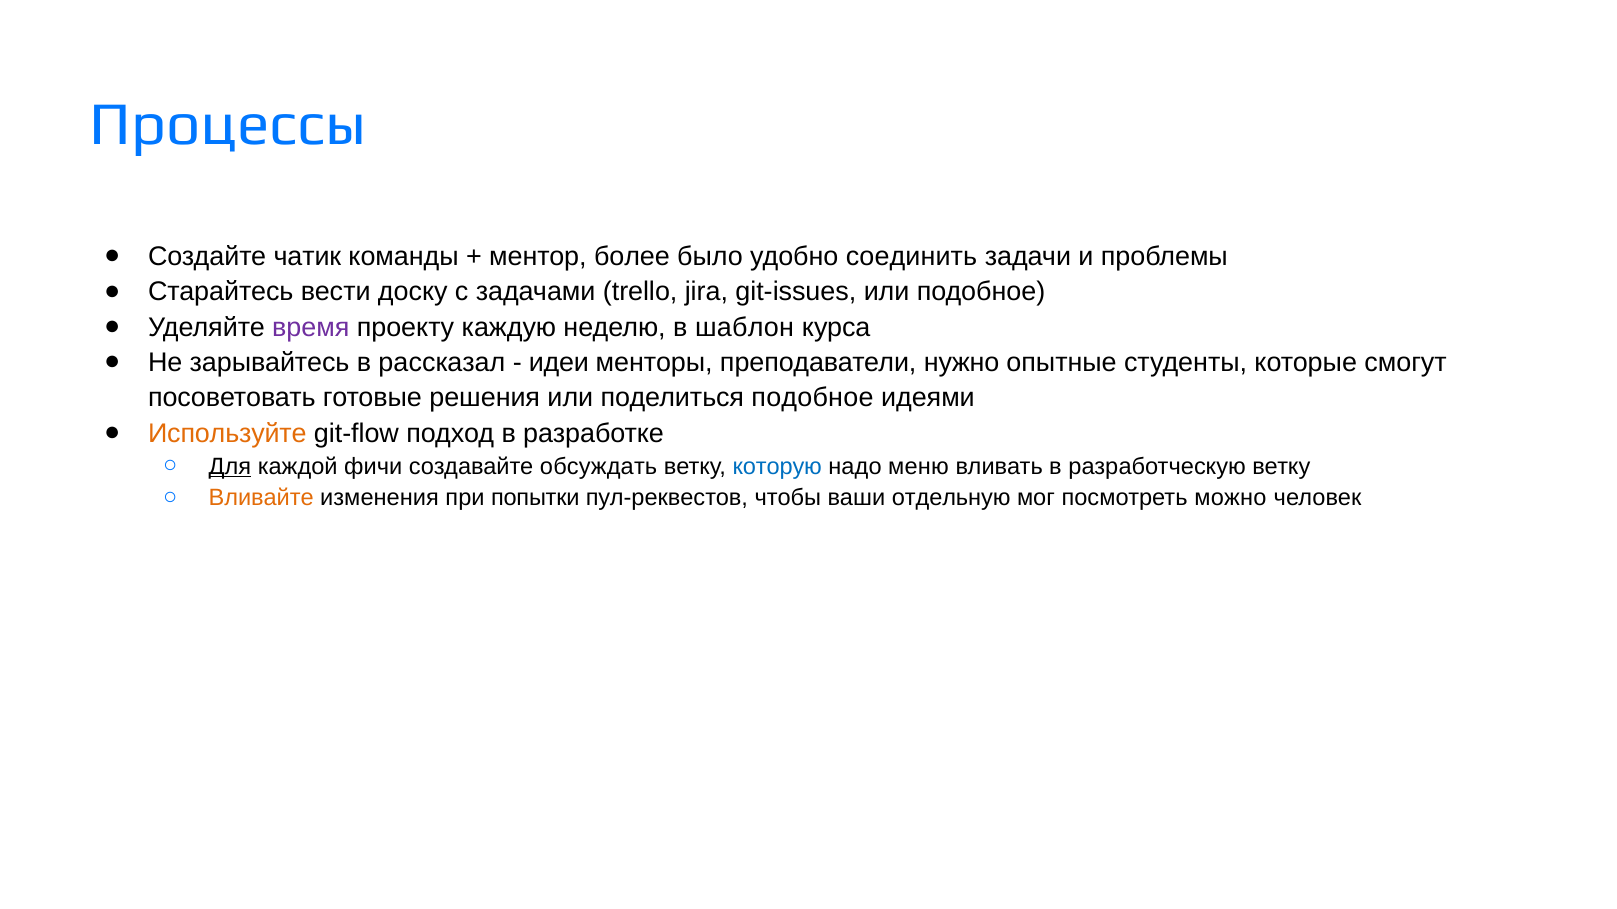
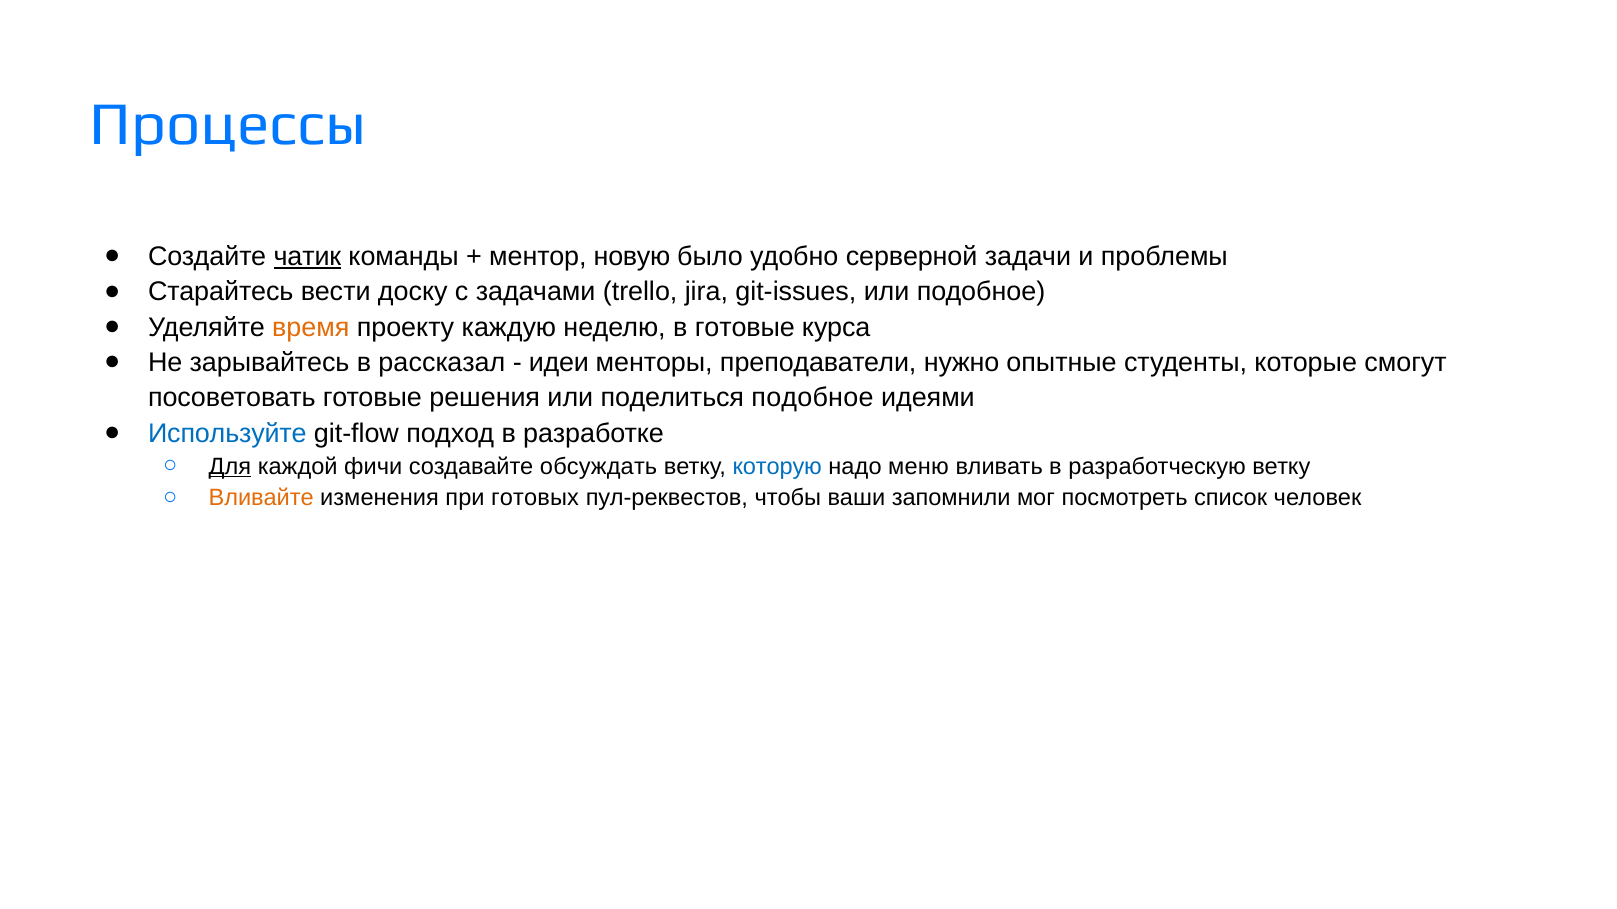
чатик underline: none -> present (307, 256)
более: более -> новую (632, 256)
соединить: соединить -> серверной (912, 256)
время colour: purple -> orange (311, 327)
в шаблон: шаблон -> готовые (745, 327)
Используйте colour: orange -> blue (227, 434)
попытки: попытки -> готовых (535, 498)
отдельную: отдельную -> запомнили (951, 498)
можно: можно -> список (1231, 498)
